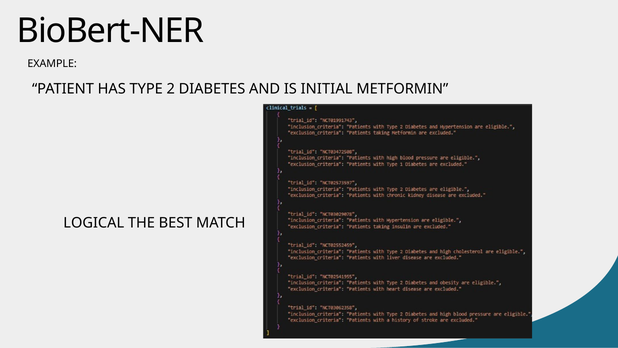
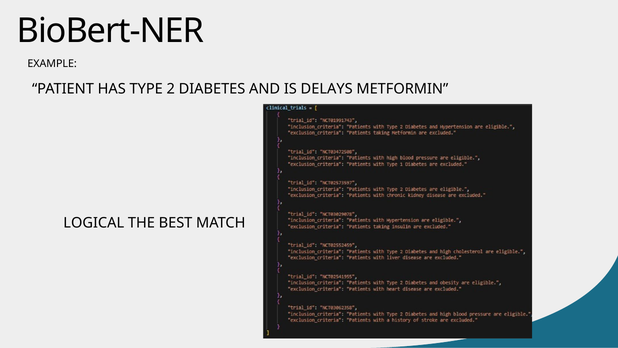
INITIAL: INITIAL -> DELAYS (327, 89)
